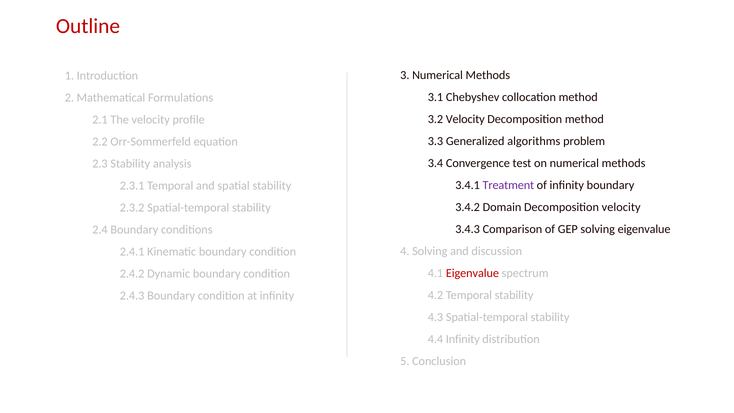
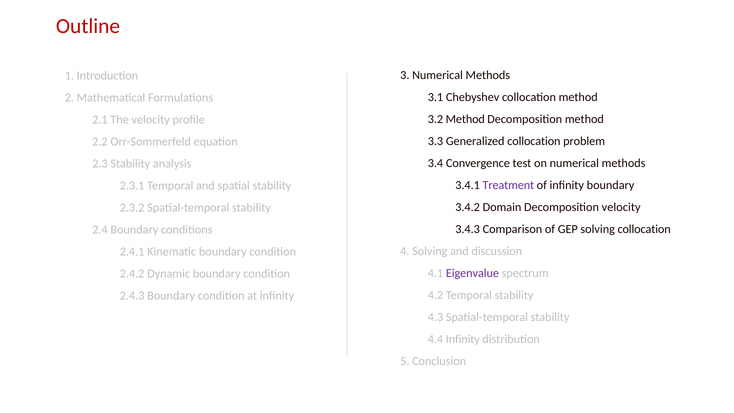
3.2 Velocity: Velocity -> Method (465, 119)
Generalized algorithms: algorithms -> collocation (534, 141)
solving eigenvalue: eigenvalue -> collocation (644, 229)
Eigenvalue colour: red -> purple (472, 273)
